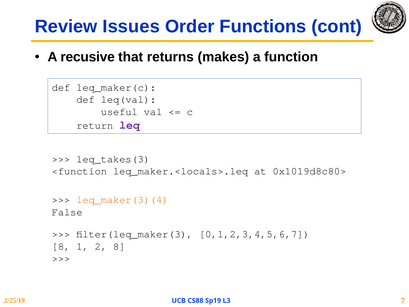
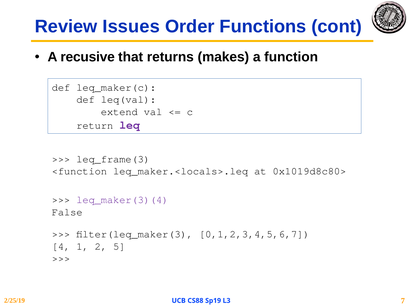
useful: useful -> extend (119, 112)
leq_takes(3: leq_takes(3 -> leq_frame(3 (113, 159)
leq_maker(3)(4 colour: orange -> purple (122, 200)
8: 8 -> 4 (61, 246)
2 8: 8 -> 5 (119, 246)
